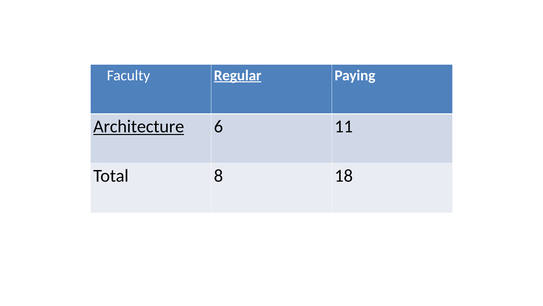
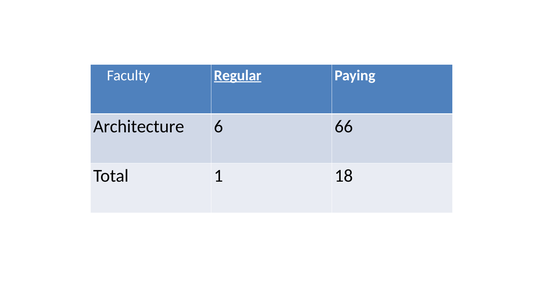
Architecture underline: present -> none (139, 126)
11: 11 -> 66 (344, 126)
8: 8 -> 1 (218, 176)
